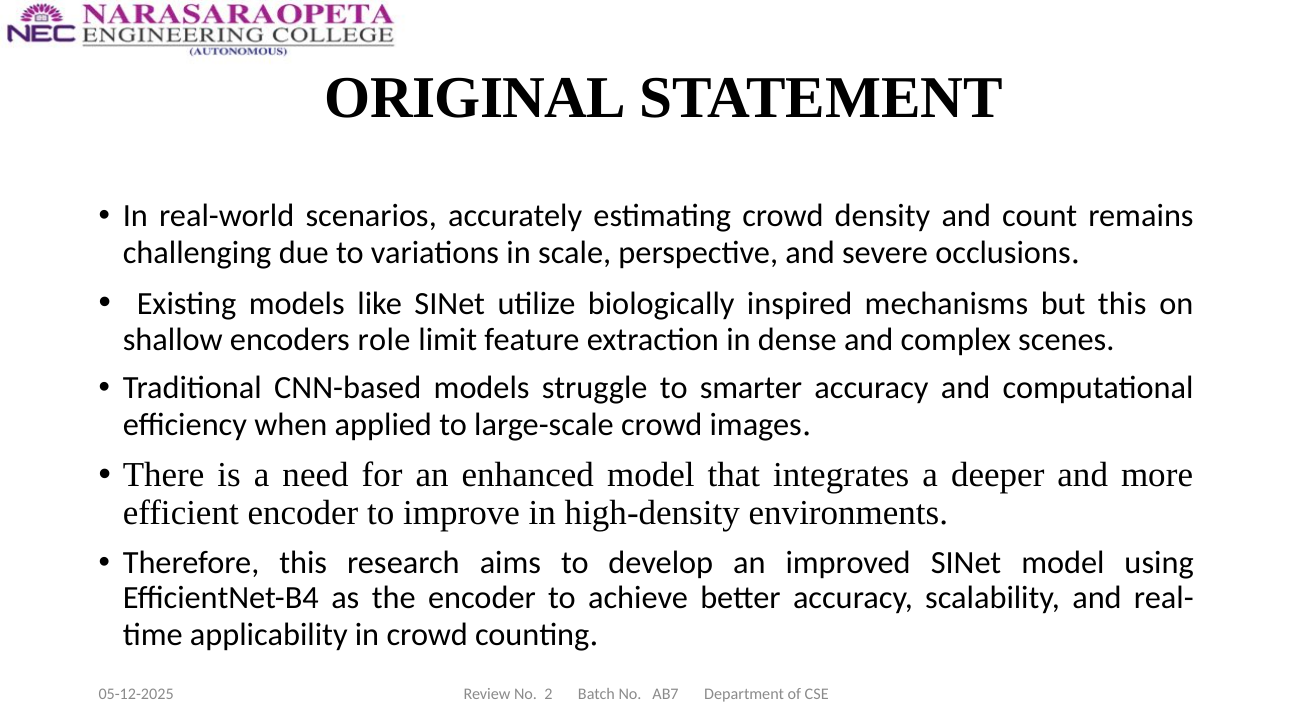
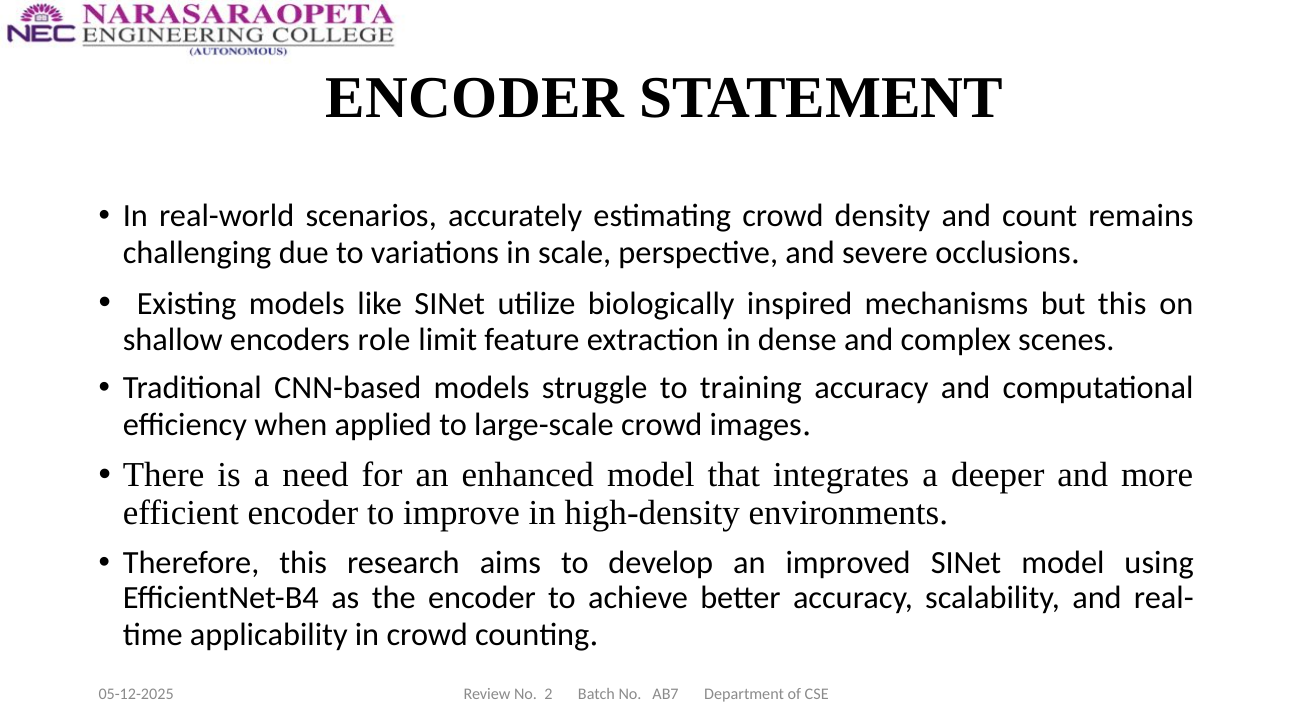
ORIGINAL: ORIGINAL -> ENCODER (475, 98)
smarter: smarter -> training (751, 388)
